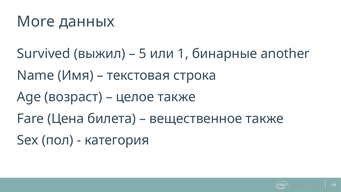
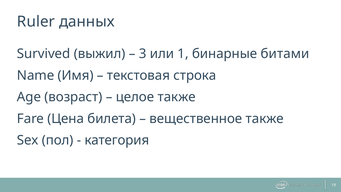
More: More -> Ruler (36, 22)
5: 5 -> 3 (143, 54)
another: another -> битами (285, 54)
